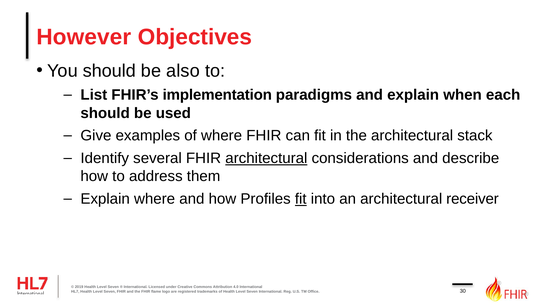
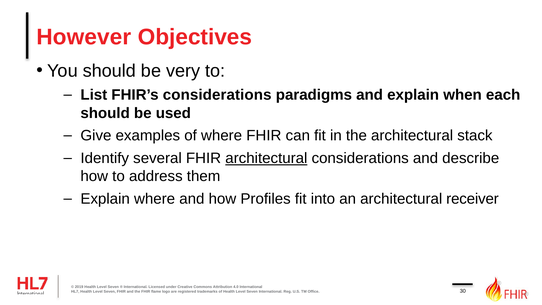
also: also -> very (183, 71)
FHIR’s implementation: implementation -> considerations (217, 95)
fit underline: present -> none (301, 199)
